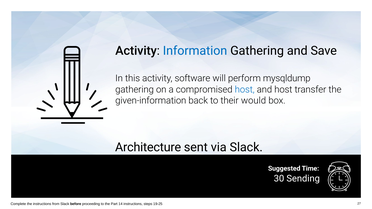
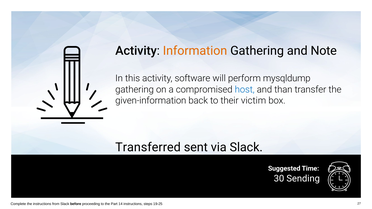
Information colour: blue -> orange (195, 51)
Save: Save -> Note (324, 51)
and host: host -> than (283, 90)
would: would -> victim (254, 101)
Architecture: Architecture -> Transferred (148, 147)
